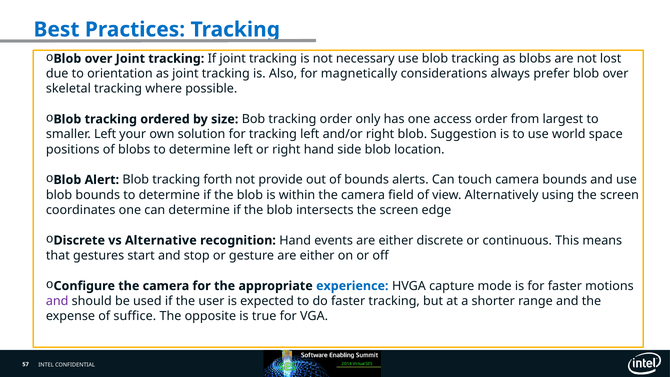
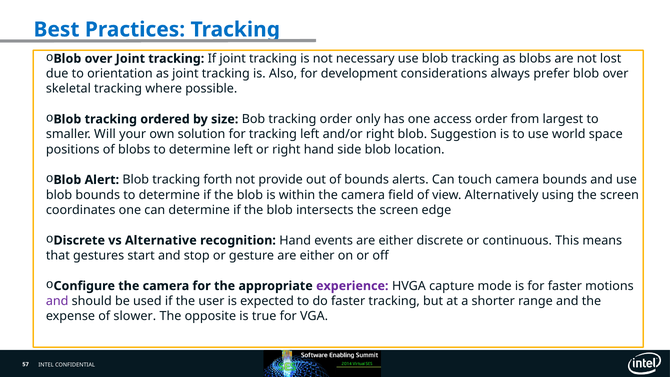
magnetically: magnetically -> development (359, 74)
smaller Left: Left -> Will (105, 134)
experience colour: blue -> purple (352, 286)
suffice: suffice -> slower (135, 316)
